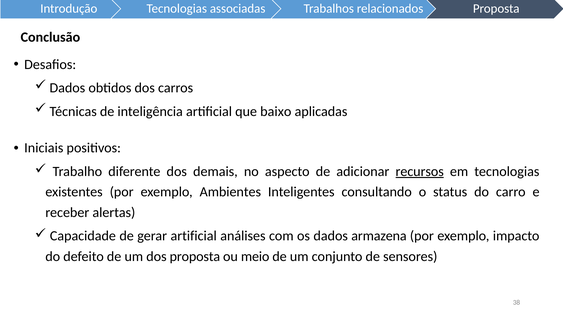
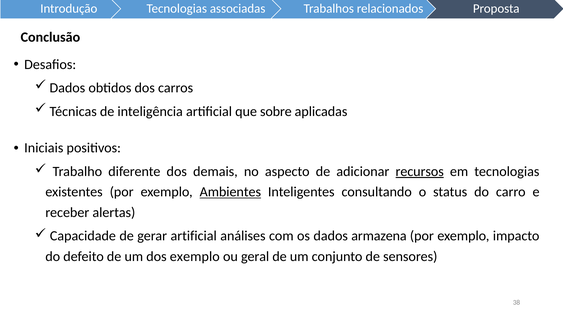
baixo: baixo -> sobre (276, 111)
Ambientes underline: none -> present (230, 192)
dos proposta: proposta -> exemplo (195, 256)
meio: meio -> geral (255, 256)
